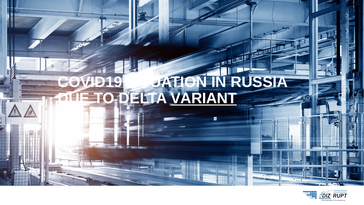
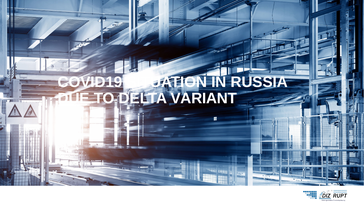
VARIANT underline: present -> none (204, 98)
